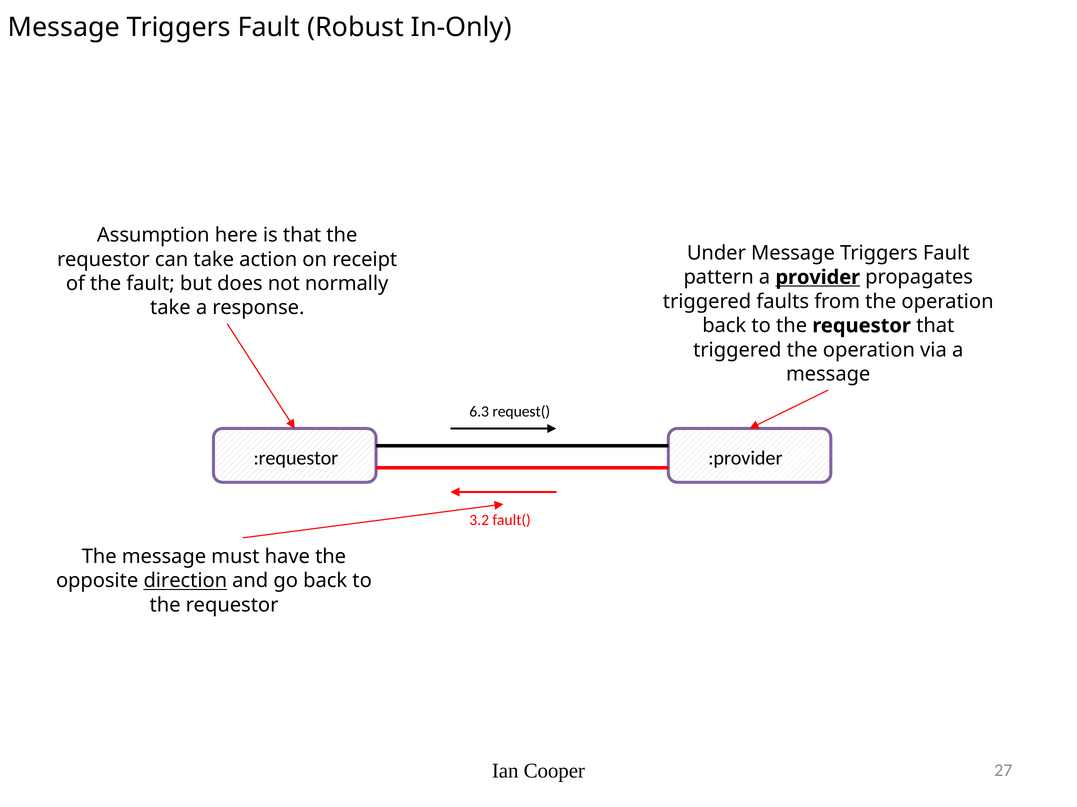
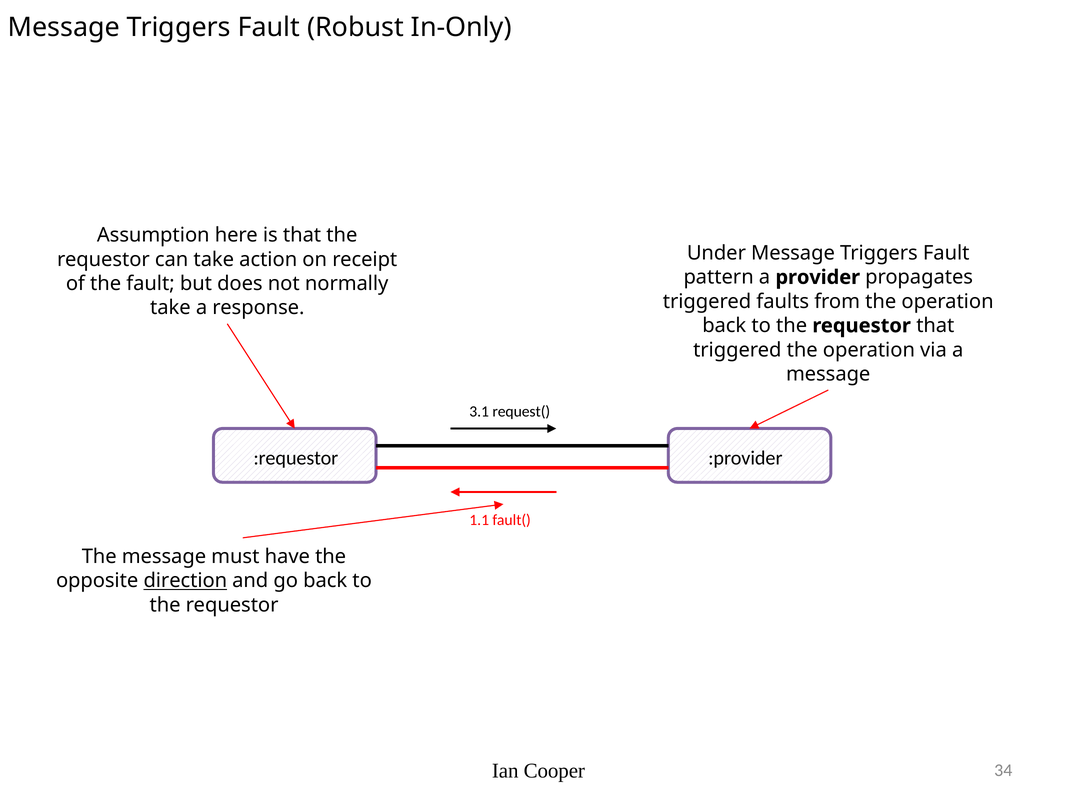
provider underline: present -> none (818, 278)
6.3: 6.3 -> 3.1 (479, 412)
3.2: 3.2 -> 1.1 (479, 520)
27: 27 -> 34 (1003, 771)
